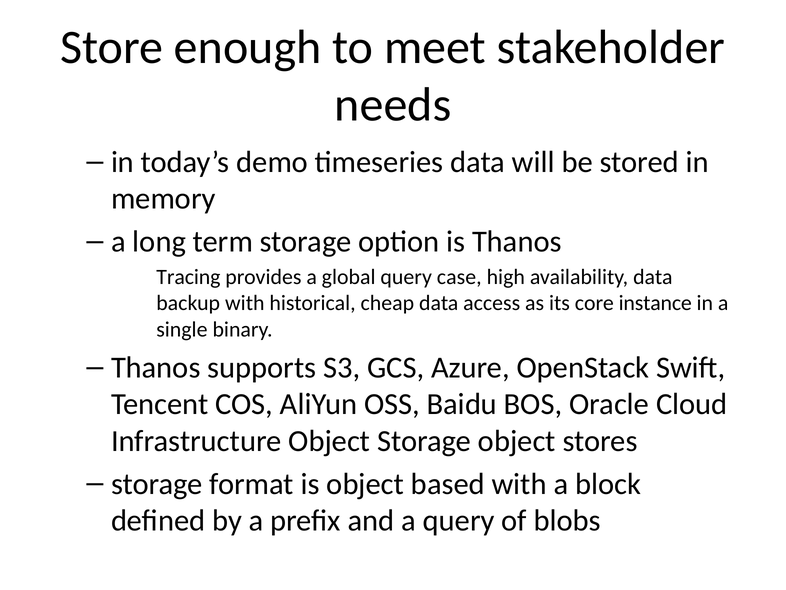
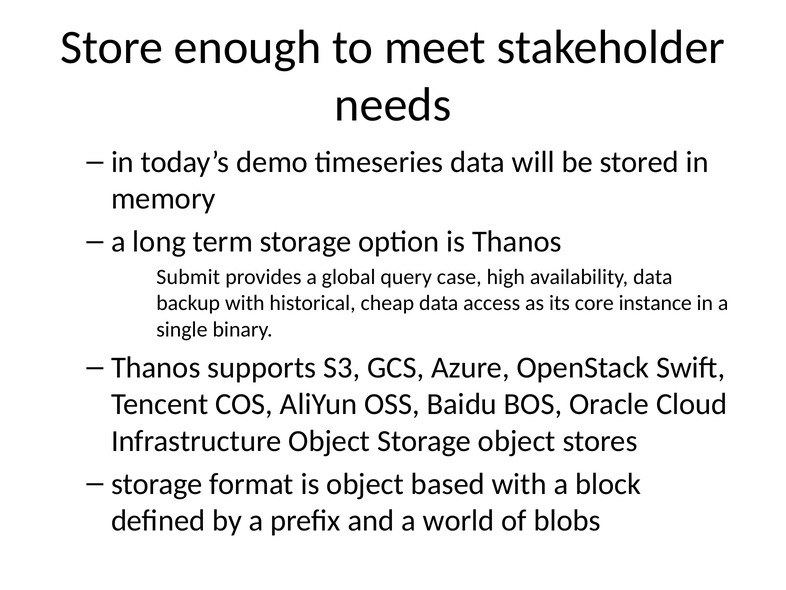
Tracing: Tracing -> Submit (188, 277)
a query: query -> world (459, 520)
